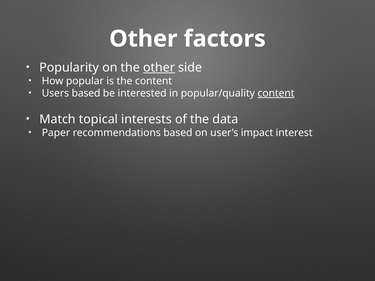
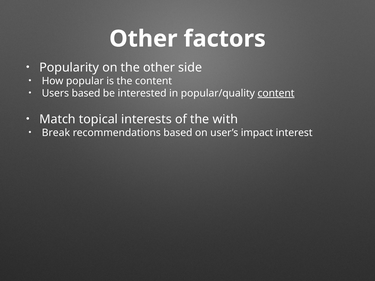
other underline: present -> none (159, 68)
data: data -> with (225, 119)
Paper: Paper -> Break (56, 133)
